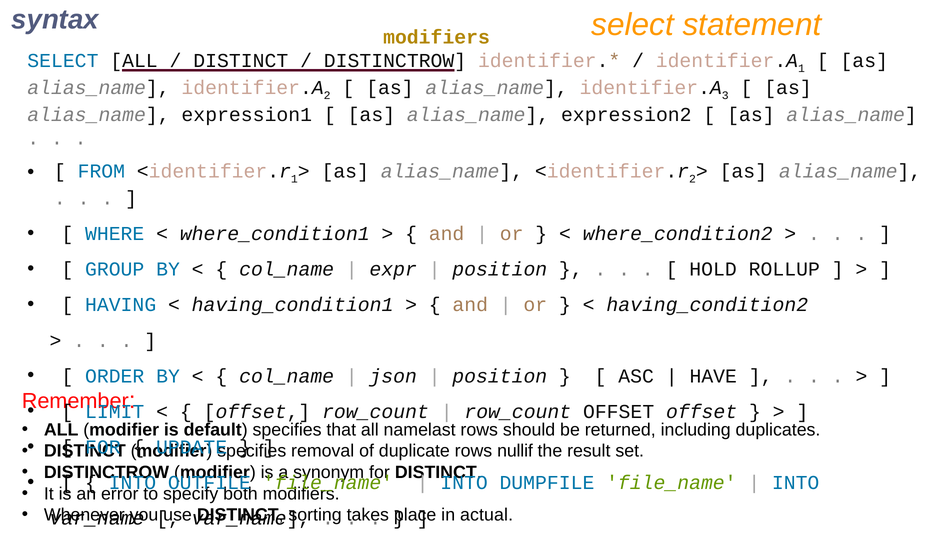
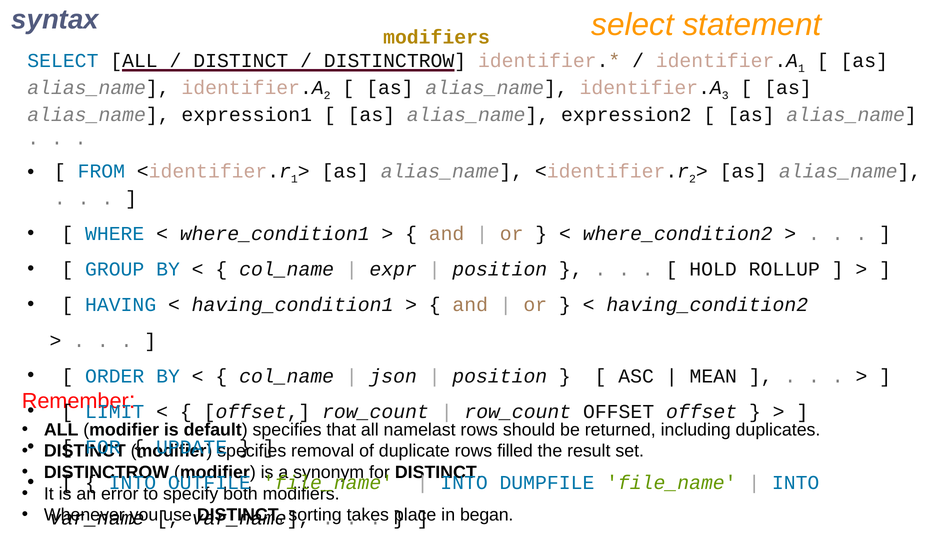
HAVE: HAVE -> MEAN (713, 376)
nullif: nullif -> filled (515, 451)
actual: actual -> began (487, 515)
